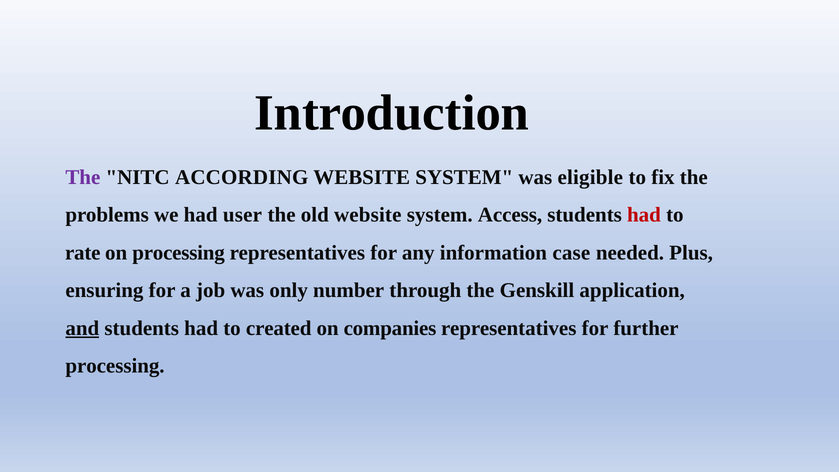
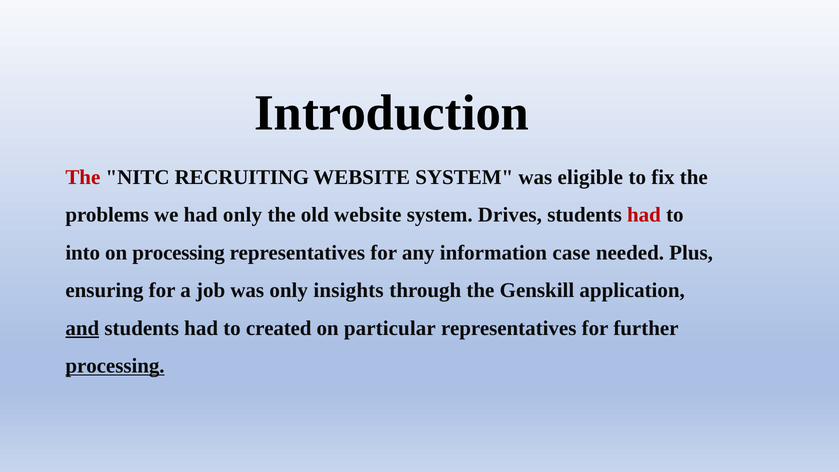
The colour: purple -> red (83, 177)
ACCORDING: ACCORDING -> RECRUITING (242, 177)
had user: user -> only (243, 215)
Access: Access -> Drives (510, 215)
rate: rate -> into (83, 253)
number: number -> insights (349, 290)
companies: companies -> particular (390, 328)
processing underline: none -> present (115, 366)
